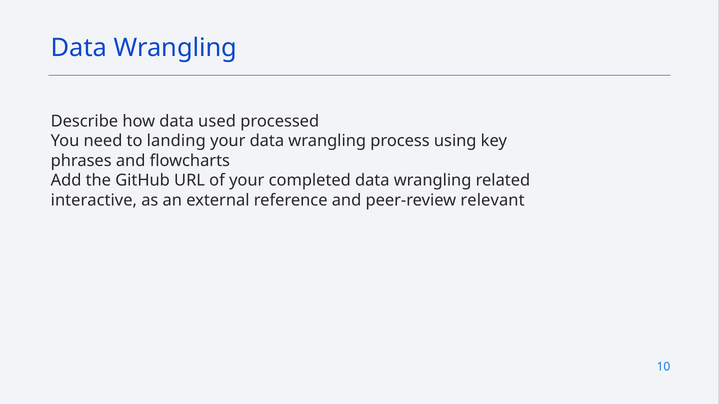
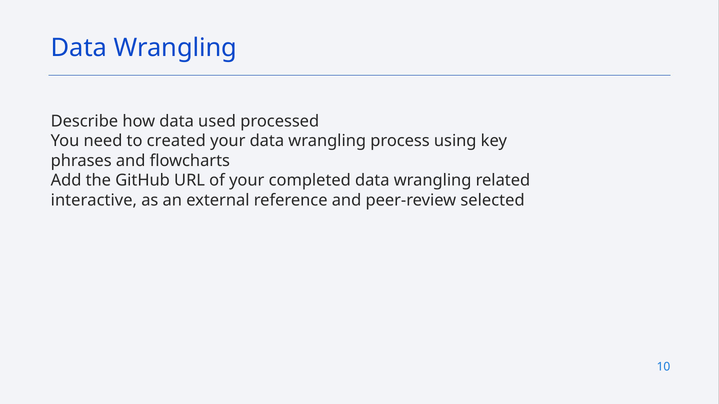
landing: landing -> created (176, 141)
relevant: relevant -> selected (493, 200)
